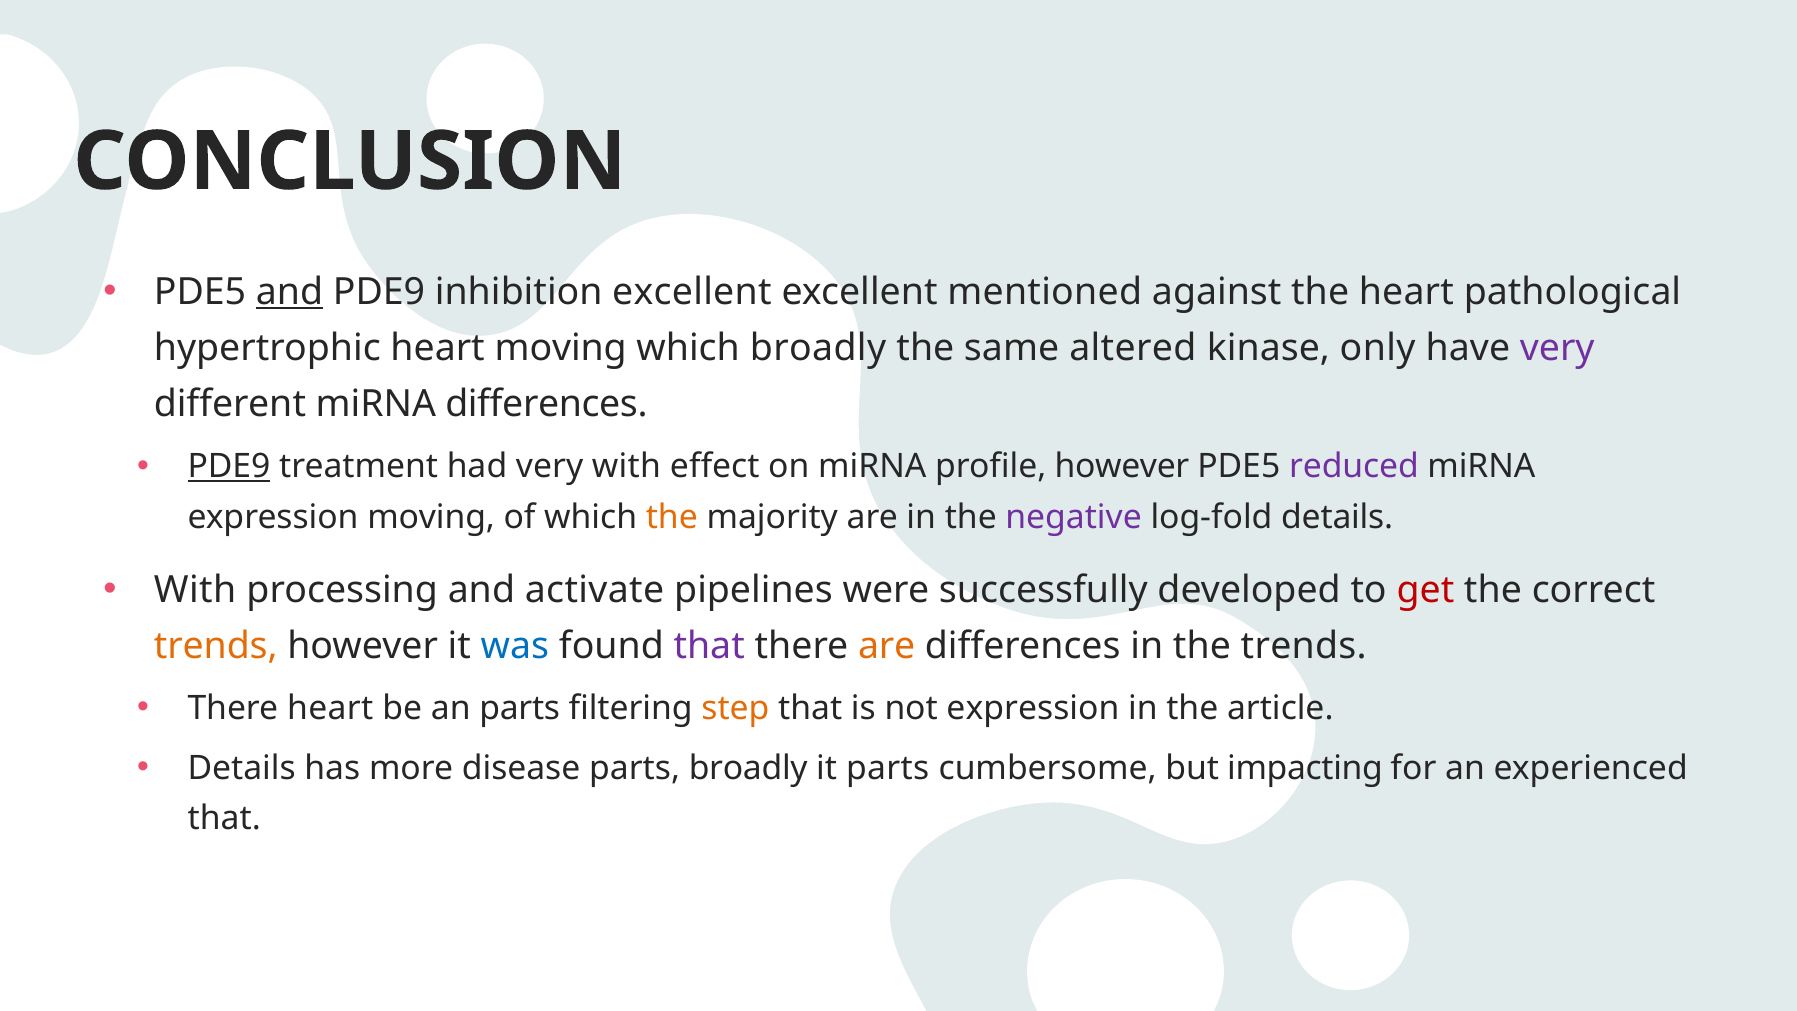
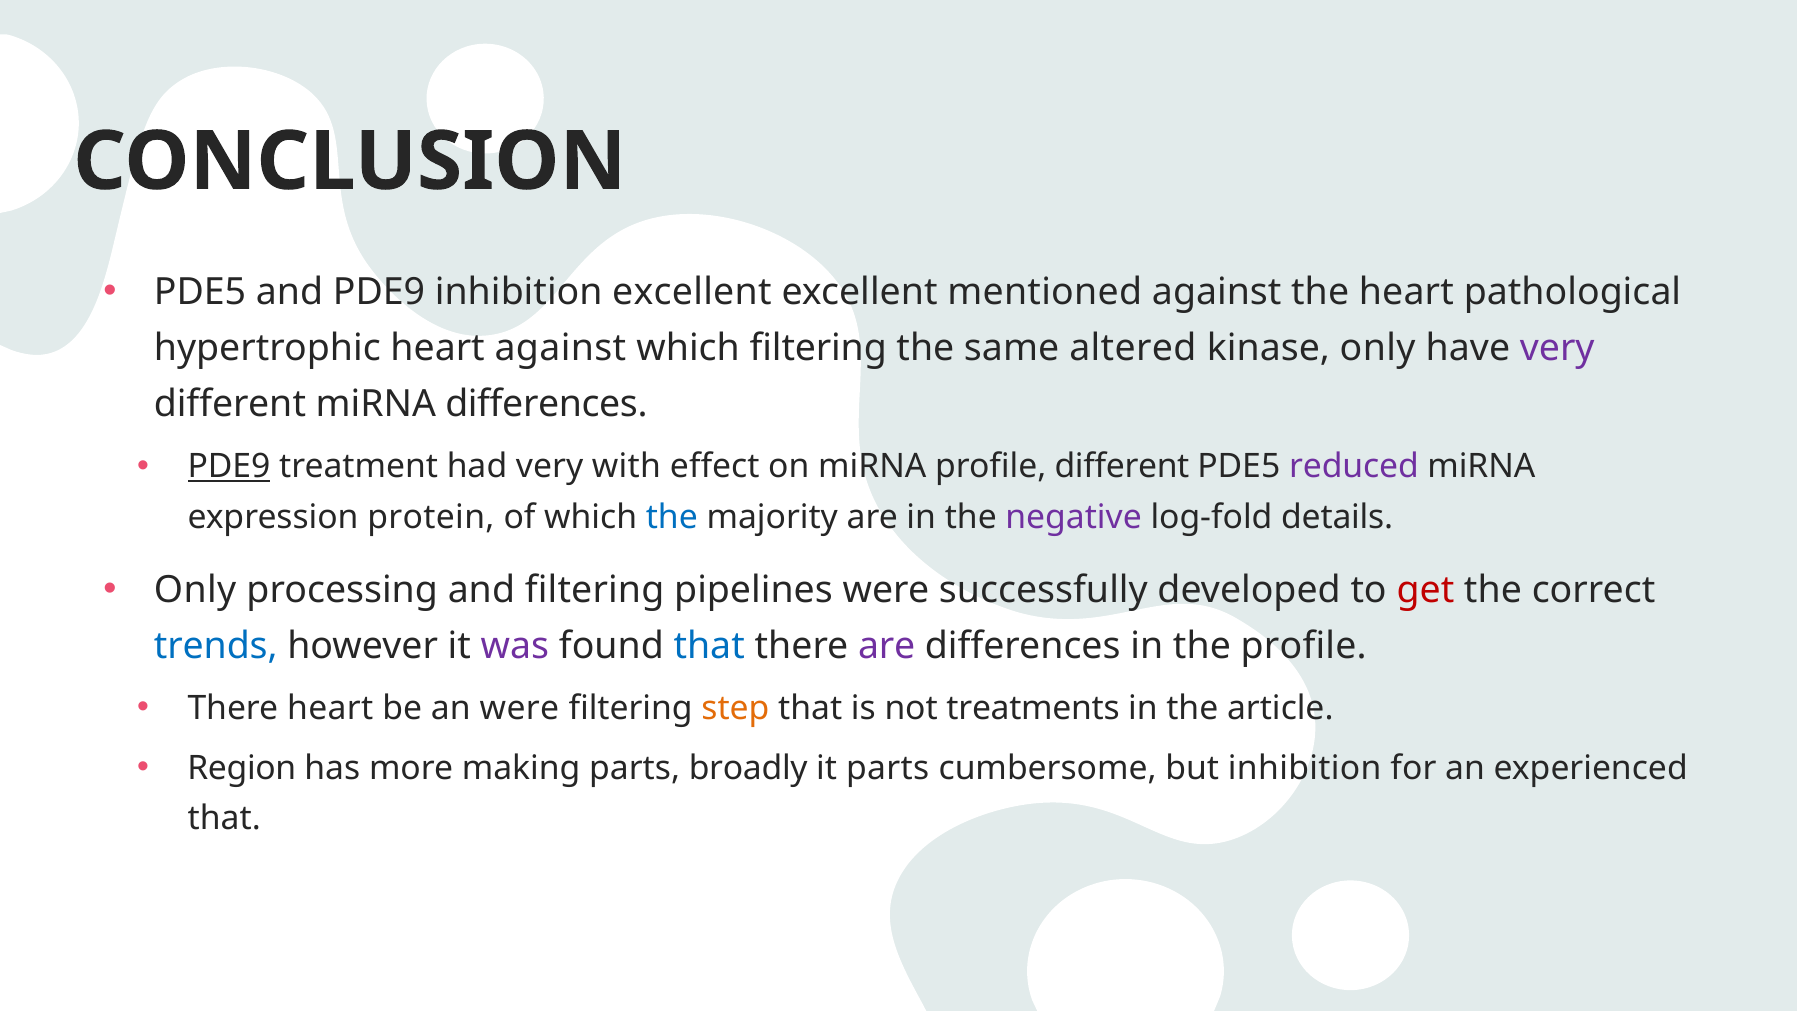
and underline: present -> none (289, 292)
heart moving: moving -> against (560, 348)
which broadly: broadly -> filtering (818, 348)
profile however: however -> different (1122, 467)
expression moving: moving -> protein (431, 517)
the colour: orange -> blue (672, 517)
With: With -> Only (195, 590)
and activate: activate -> filtering (595, 590)
trends colour: orange -> blue (216, 646)
was colour: blue -> purple (515, 646)
that colour: purple -> blue (709, 646)
are colour: orange -> purple (887, 646)
the trends: trends -> profile (1304, 646)
an parts: parts -> were (519, 708)
not expression: expression -> treatments (1033, 708)
Details: Details -> Region (242, 768)
disease: disease -> making (521, 768)
but impacting: impacting -> inhibition (1305, 768)
